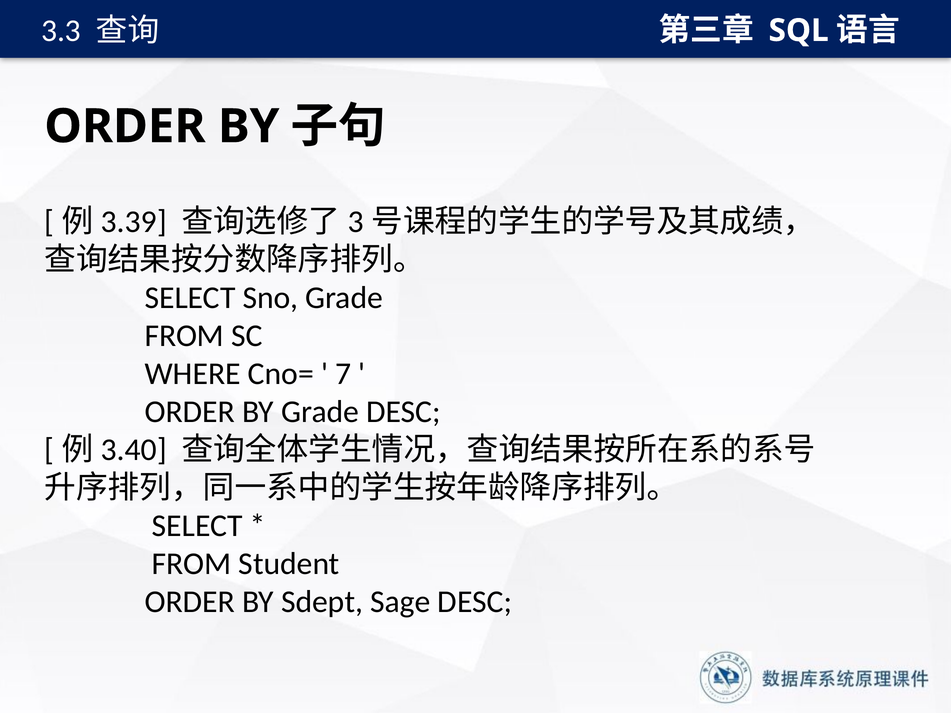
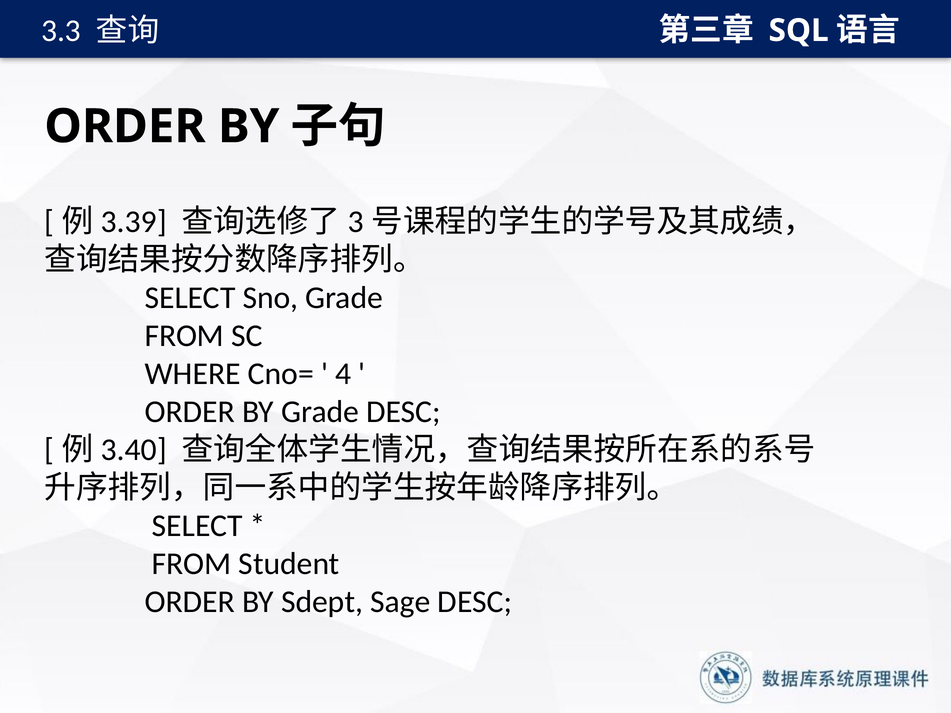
7: 7 -> 4 (343, 374)
